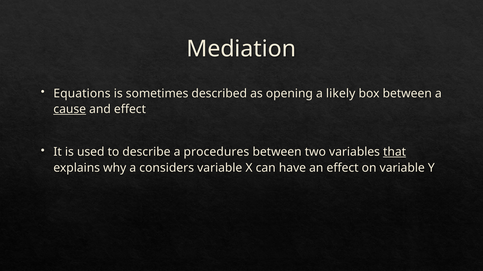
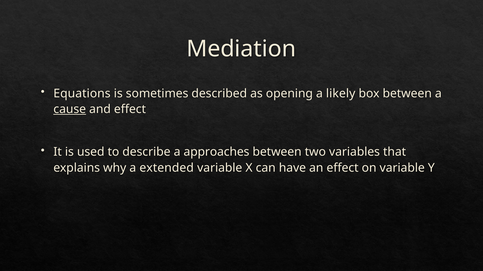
procedures: procedures -> approaches (217, 152)
that underline: present -> none (395, 152)
considers: considers -> extended (167, 168)
